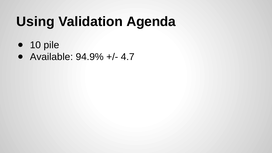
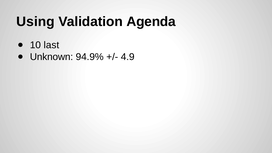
pile: pile -> last (51, 45)
Available: Available -> Unknown (52, 57)
4.7: 4.7 -> 4.9 (128, 57)
